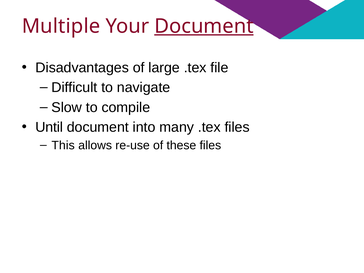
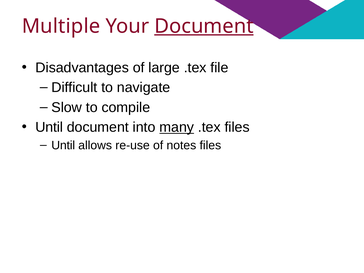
many underline: none -> present (177, 127)
This: This -> Until (63, 145)
these: these -> notes (181, 145)
